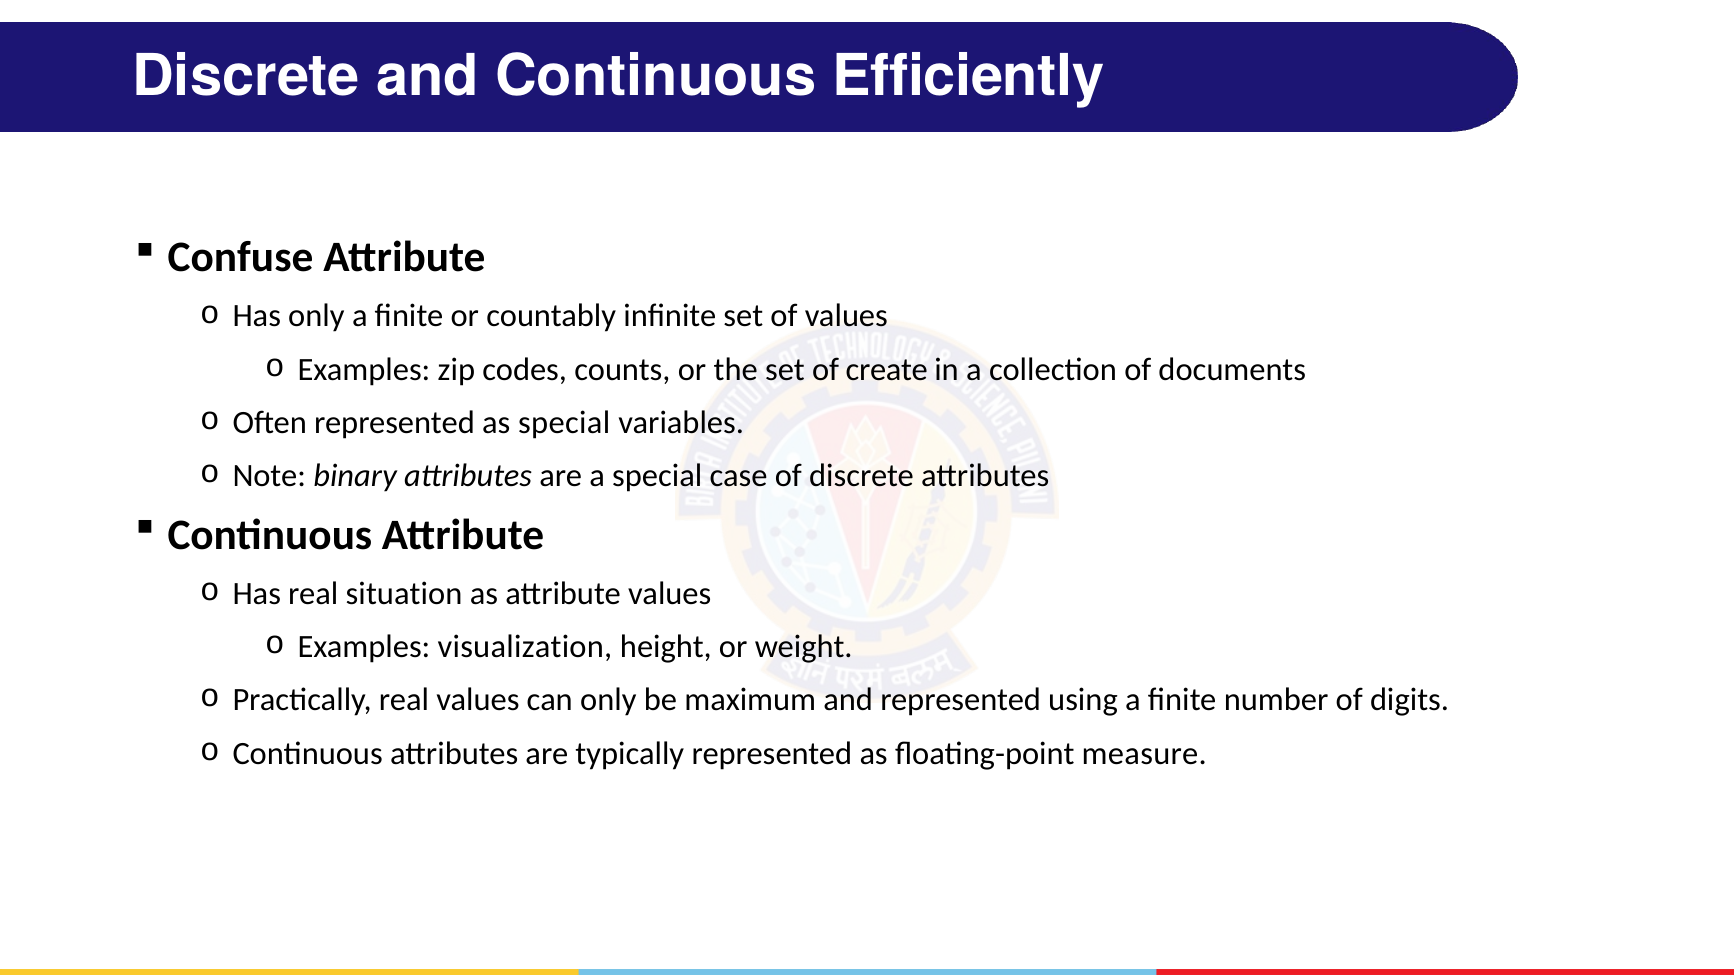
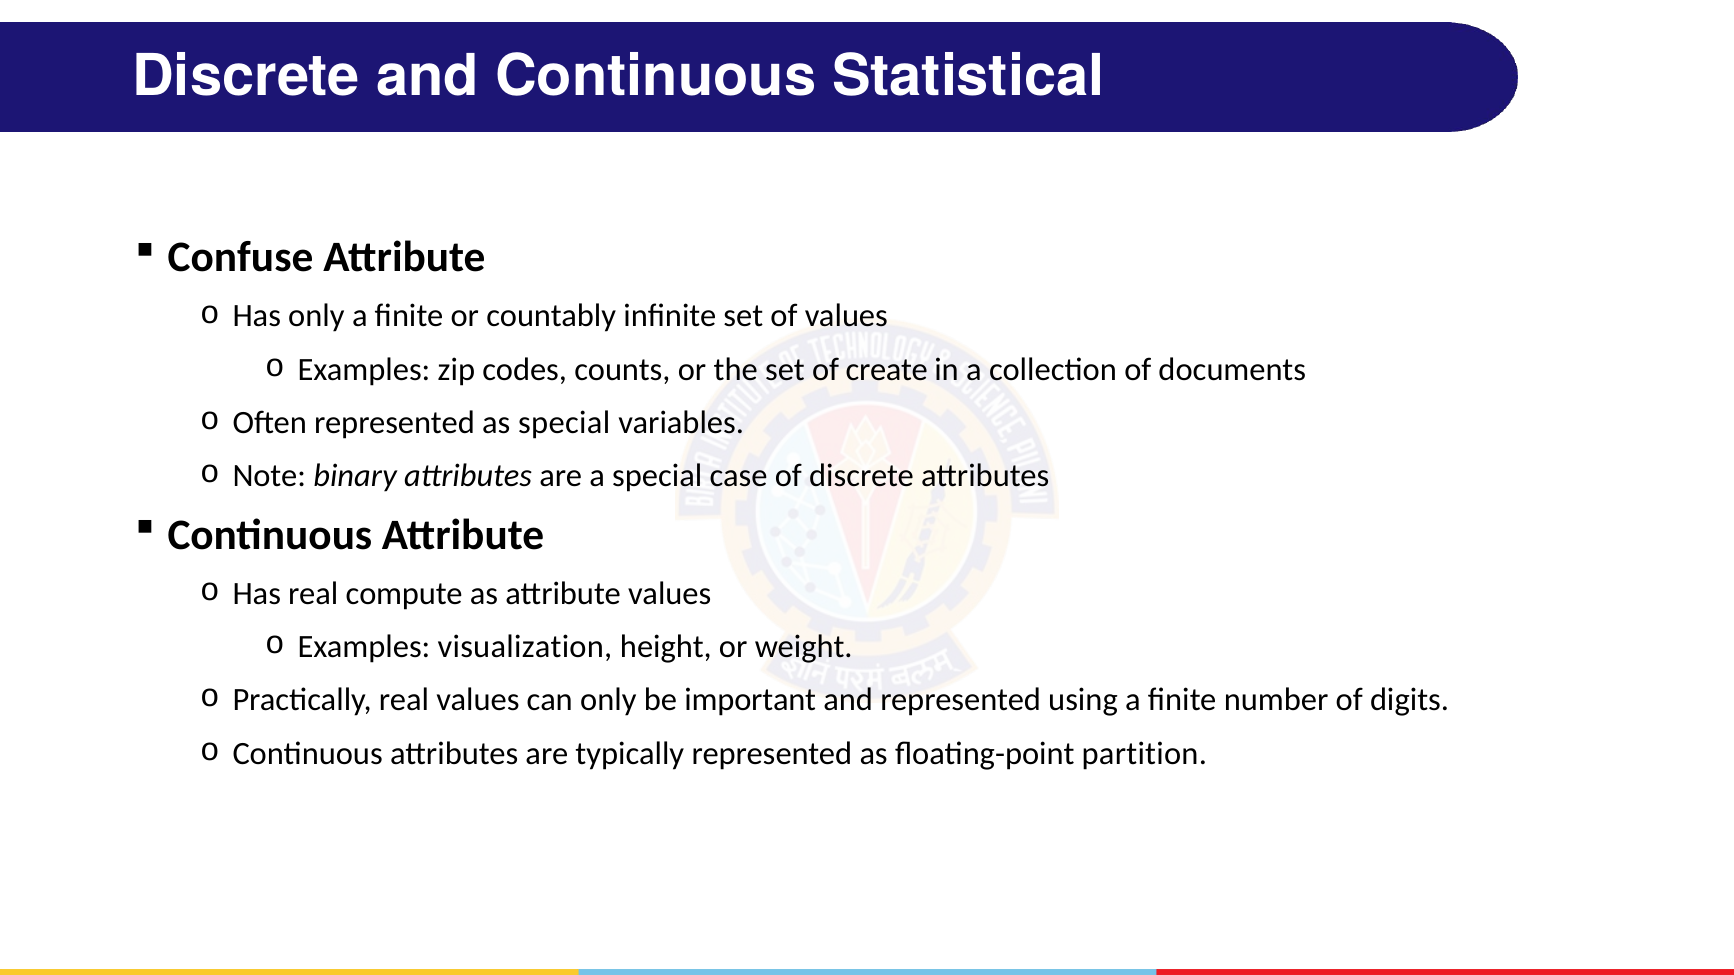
Efficiently: Efficiently -> Statistical (968, 77)
situation: situation -> compute (404, 594)
maximum: maximum -> important (750, 700)
measure: measure -> partition (1144, 754)
